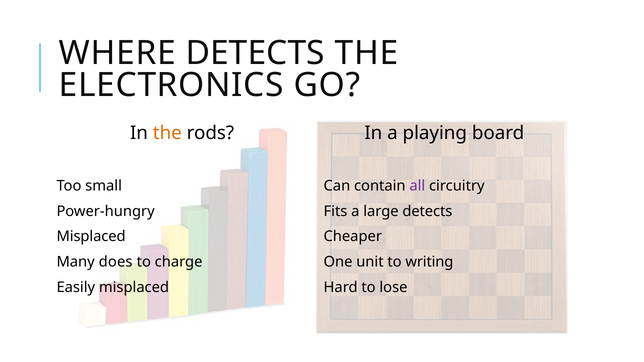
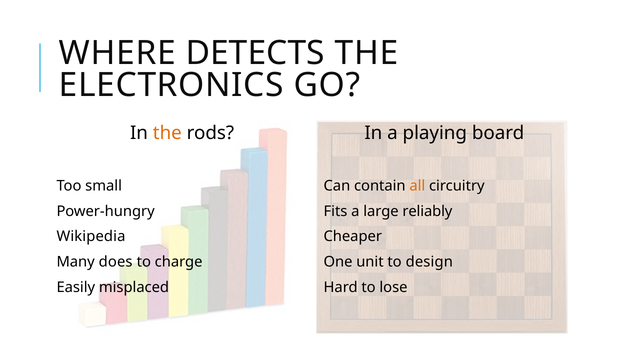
all colour: purple -> orange (417, 186)
large detects: detects -> reliably (427, 211)
Misplaced: Misplaced -> Wikipedia (91, 237)
writing: writing -> design (429, 262)
